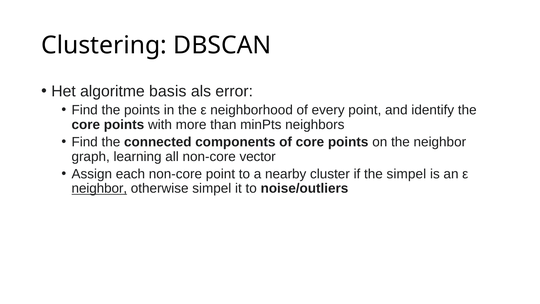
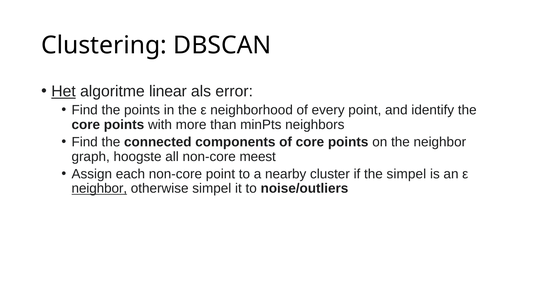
Het underline: none -> present (64, 91)
basis: basis -> linear (168, 91)
learning: learning -> hoogste (138, 156)
vector: vector -> meest (258, 156)
